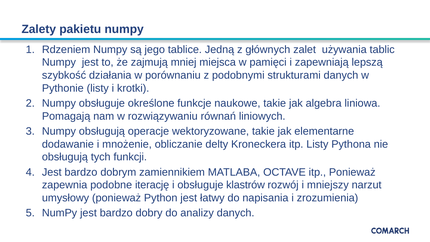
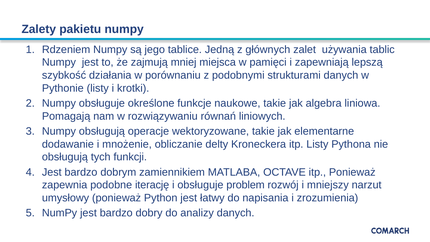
klastrów: klastrów -> problem (246, 185)
